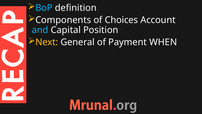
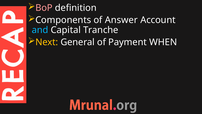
BoP colour: light blue -> pink (44, 8)
Choices: Choices -> Answer (121, 20)
Position: Position -> Tranche (101, 30)
